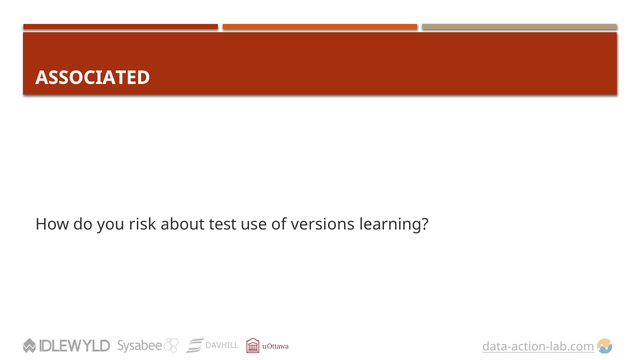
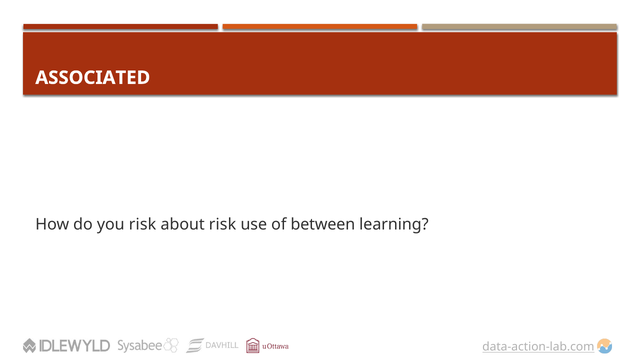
about test: test -> risk (223, 224)
versions: versions -> between (323, 224)
